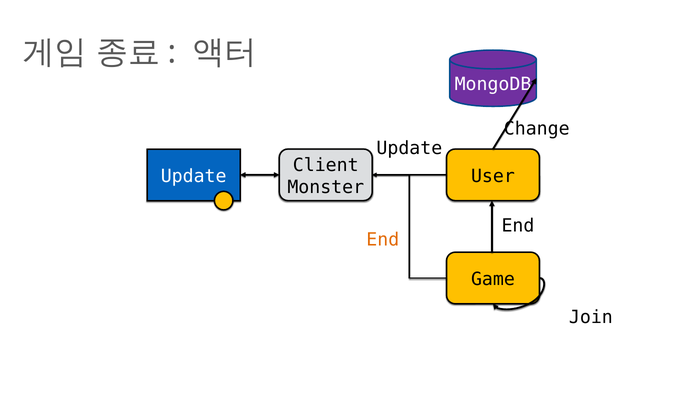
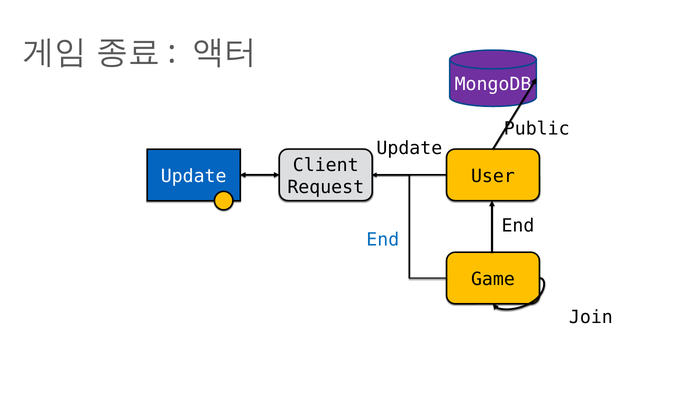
Change: Change -> Public (537, 129)
Monster: Monster -> Request (326, 187)
End colour: orange -> blue (383, 240)
